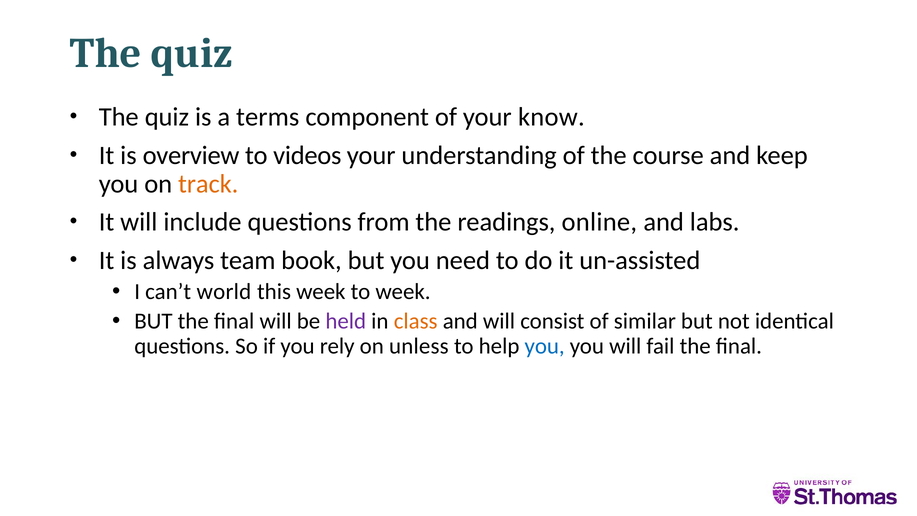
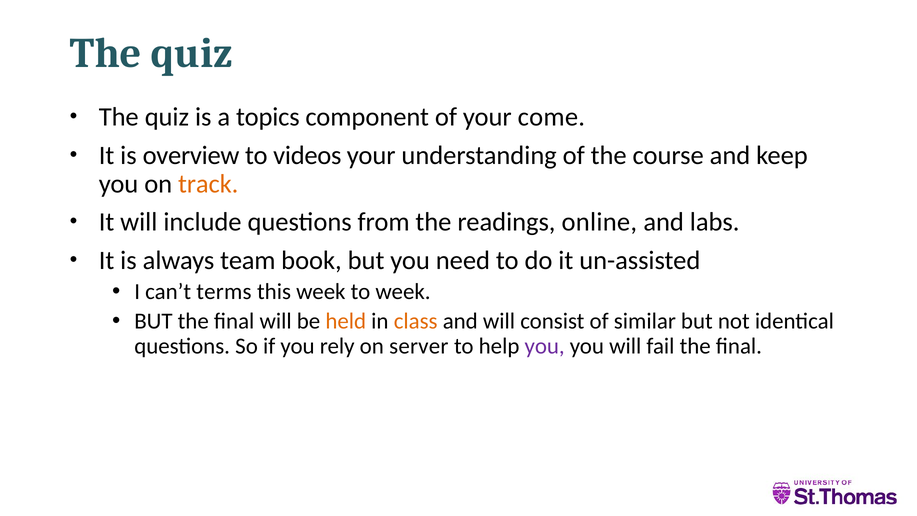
terms: terms -> topics (268, 117)
know: know -> come (551, 117)
world: world -> terms (224, 292)
held colour: purple -> orange (346, 321)
unless: unless -> server (419, 346)
you colour: blue -> purple (545, 346)
